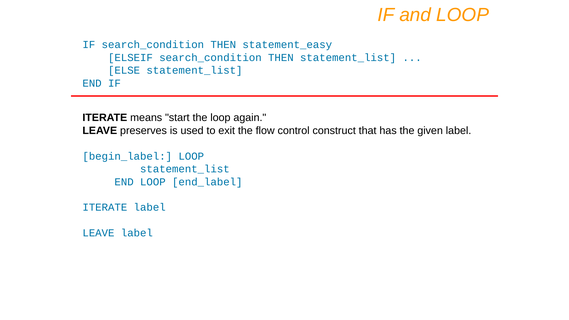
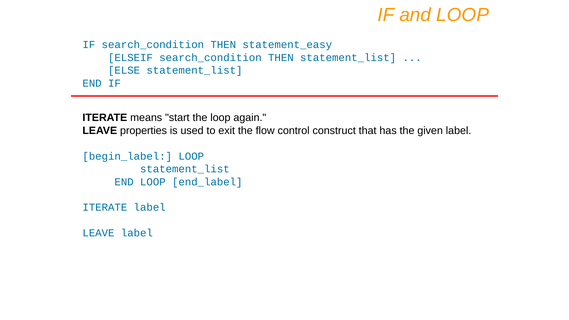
preserves: preserves -> properties (144, 131)
